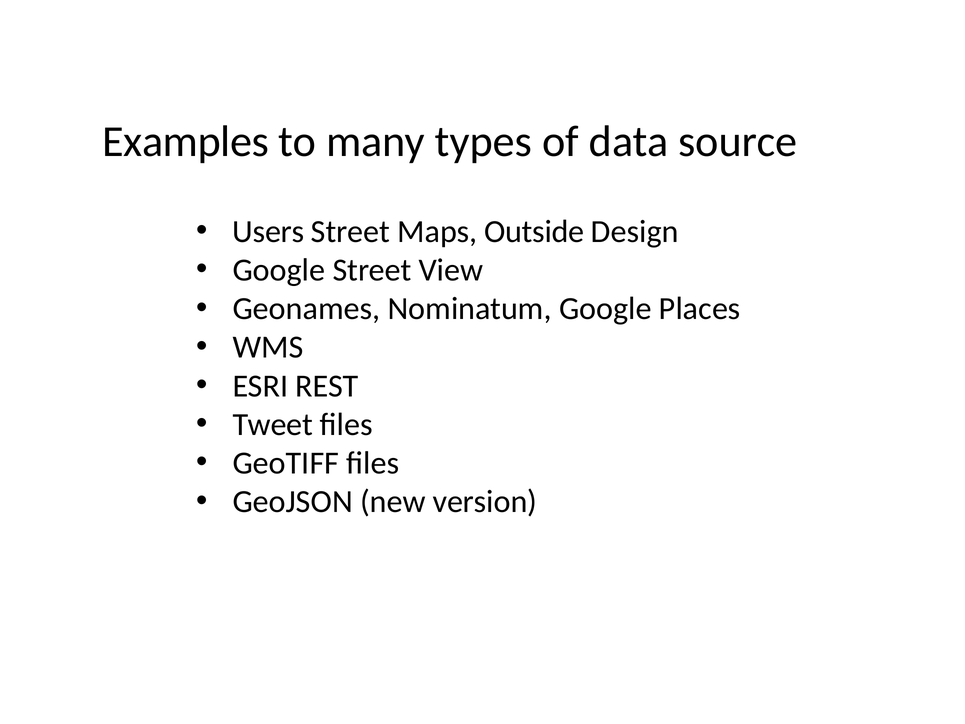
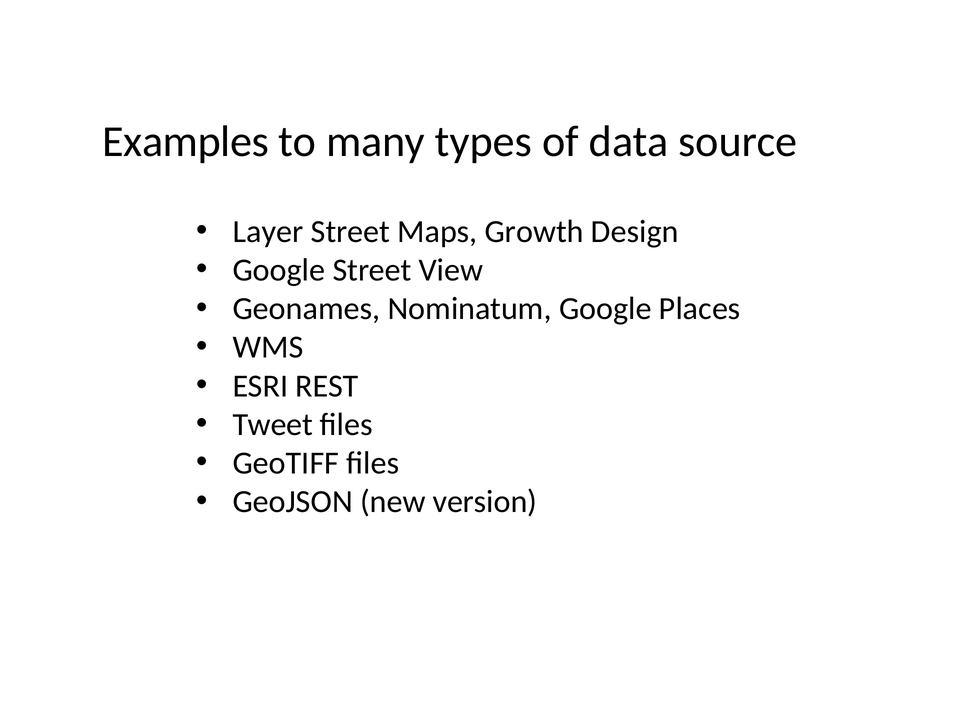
Users: Users -> Layer (268, 231)
Outside: Outside -> Growth (534, 231)
